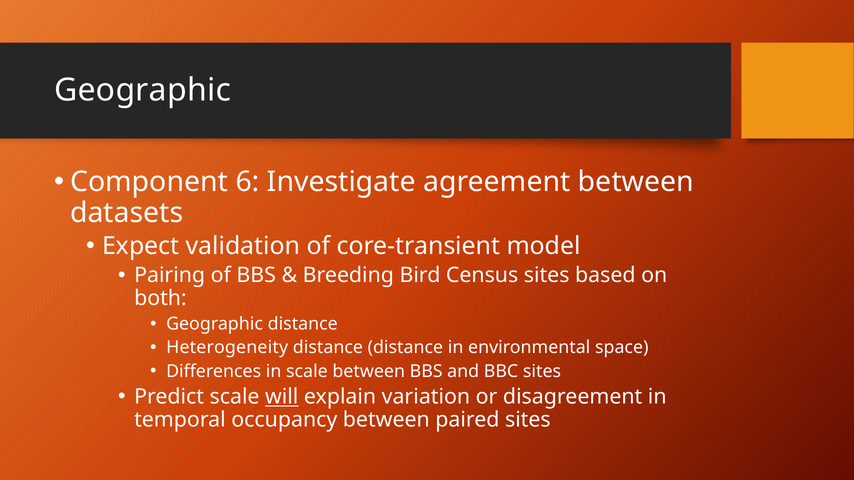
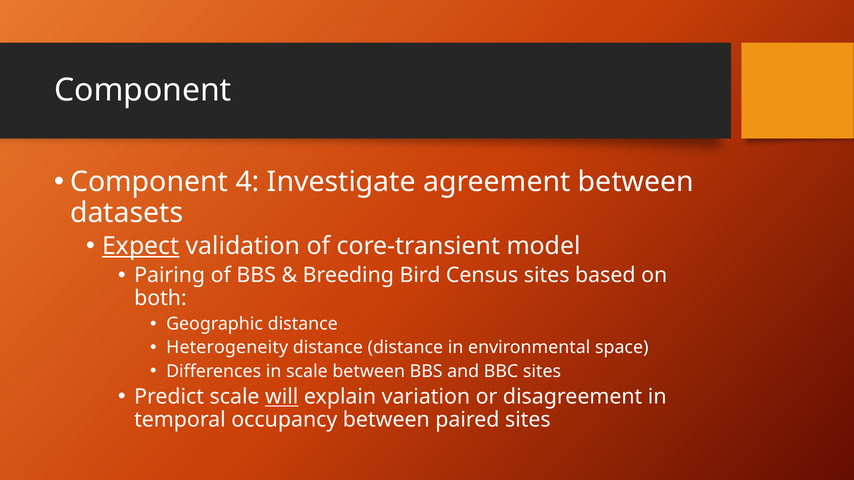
Geographic: Geographic -> Component (143, 90)
6: 6 -> 4 (248, 182)
Expect underline: none -> present (141, 246)
